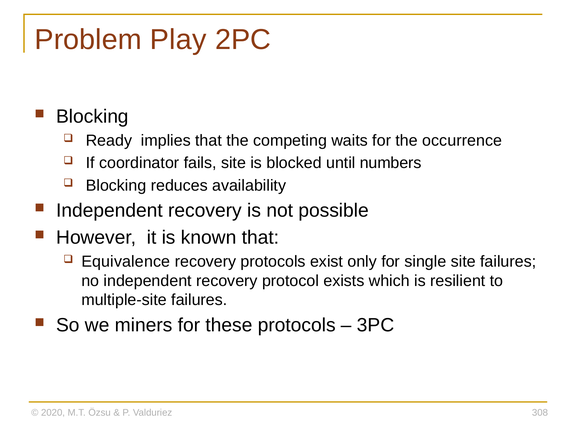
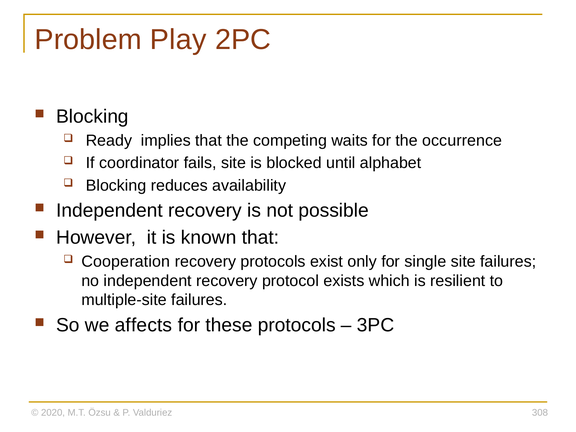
numbers: numbers -> alphabet (391, 163)
Equivalence: Equivalence -> Cooperation (126, 262)
miners: miners -> affects (144, 325)
